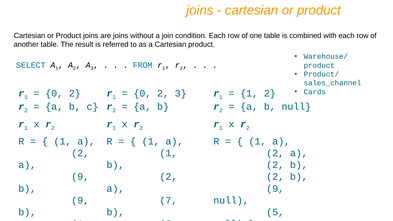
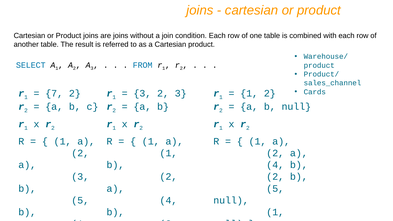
0: 0 -> 7 (54, 93)
0: 0 -> 3 (142, 93)
2: 2 -> 4 (275, 165)
9: 9 -> 3 (80, 177)
9: 9 -> 5 (275, 189)
9: 9 -> 5 (80, 200)
7: 7 -> 4 (168, 200)
5: 5 -> 1 (275, 212)
